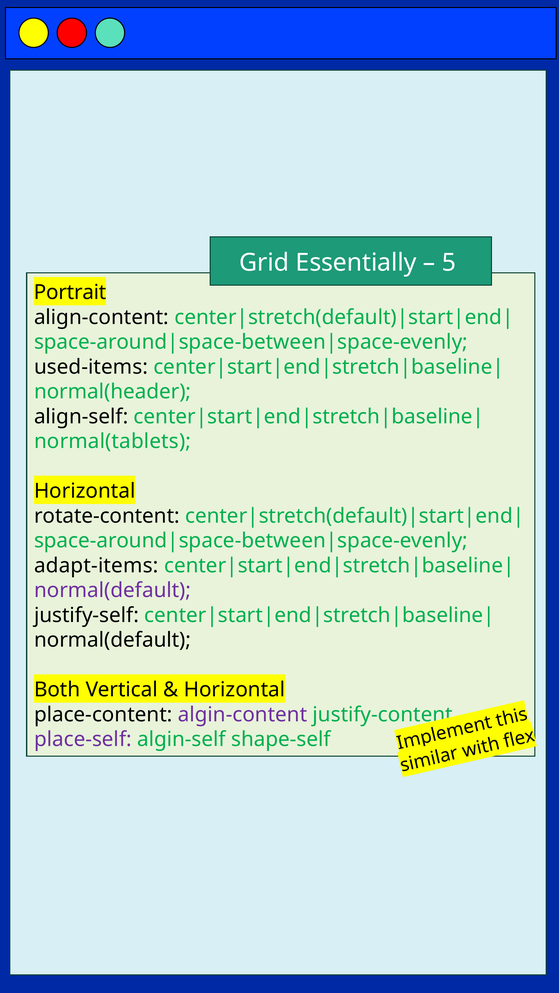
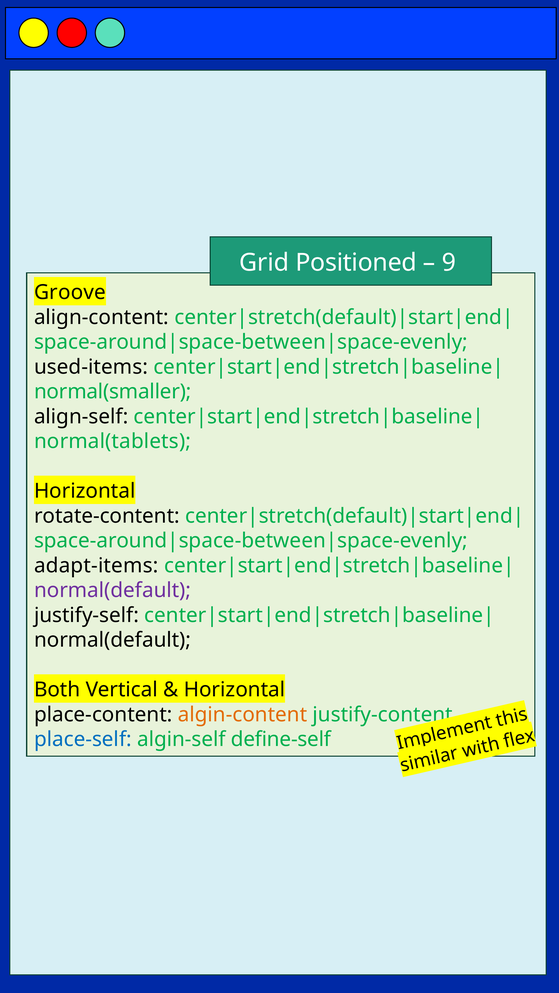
Essentially: Essentially -> Positioned (356, 263)
5: 5 -> 9 (449, 263)
Portrait: Portrait -> Groove (70, 293)
normal(header: normal(header -> normal(smaller (113, 392)
algin-content colour: purple -> orange (243, 715)
place-self colour: purple -> blue (83, 740)
shape-self: shape-self -> define-self (281, 740)
